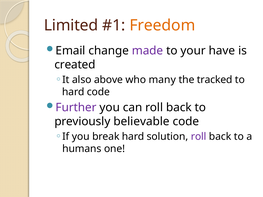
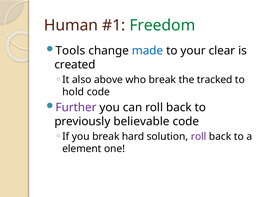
Limited: Limited -> Human (71, 25)
Freedom colour: orange -> green (162, 25)
Email: Email -> Tools (70, 51)
made colour: purple -> blue (148, 51)
have: have -> clear (222, 51)
who many: many -> break (162, 80)
hard: hard -> hold (73, 92)
humans: humans -> element (82, 149)
